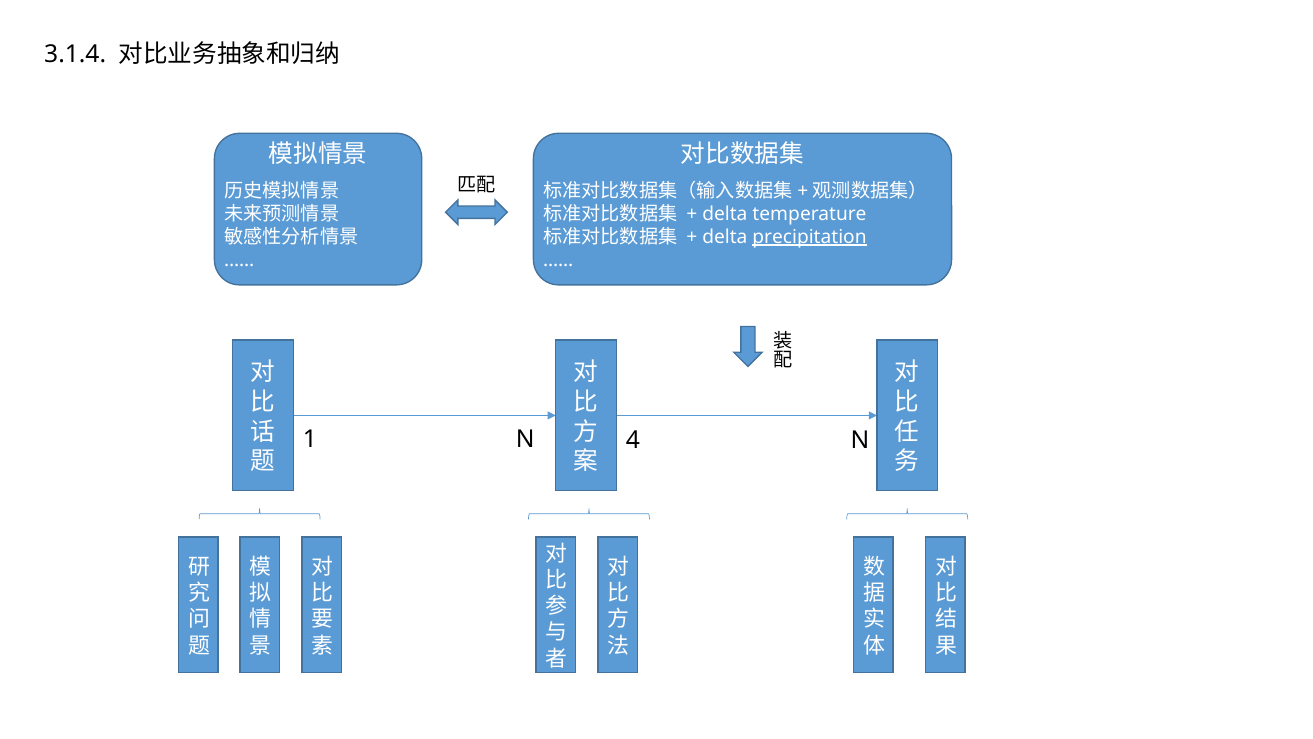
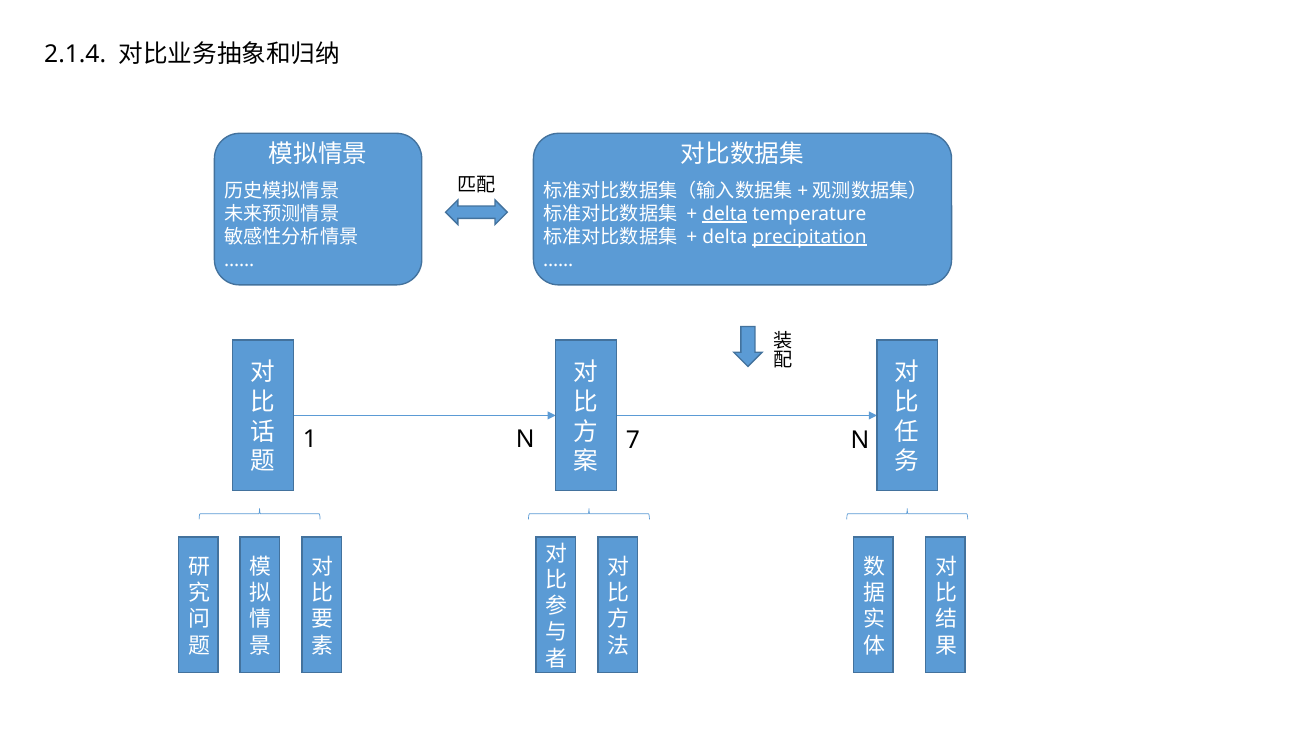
3.1.4: 3.1.4 -> 2.1.4 (75, 55)
delta underline: none -> present (725, 214)
4: 4 -> 7 (633, 440)
